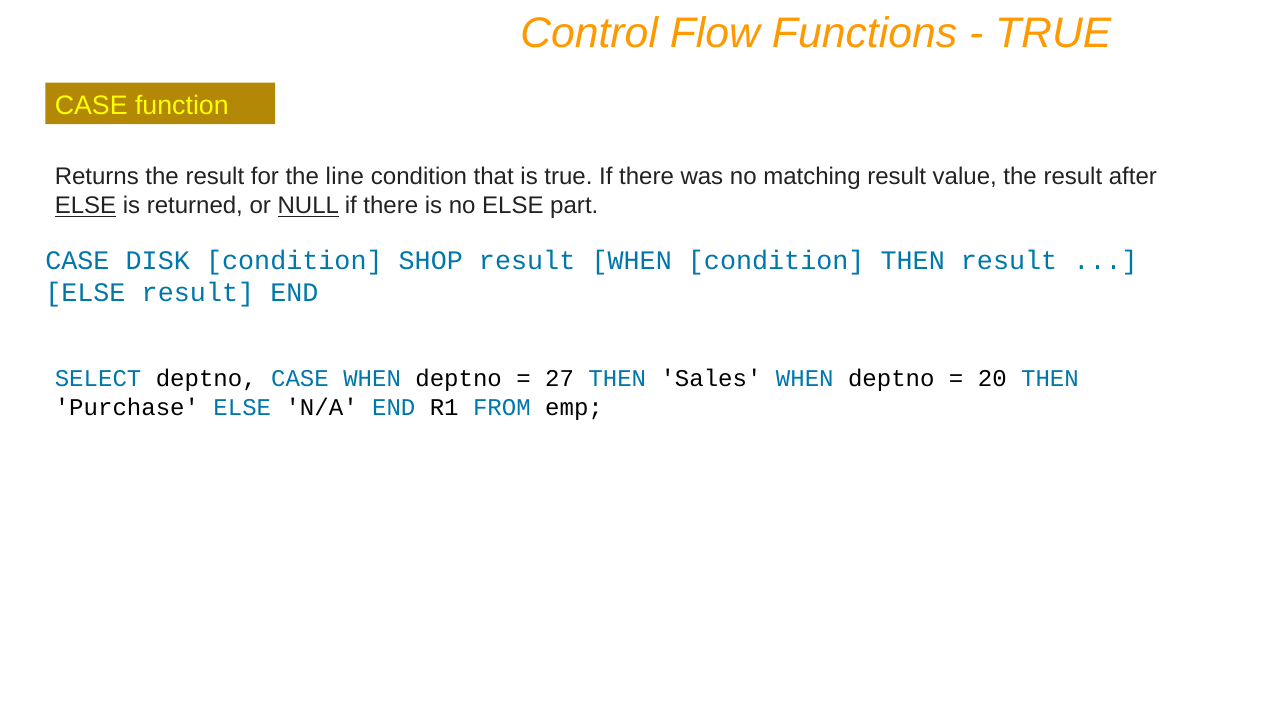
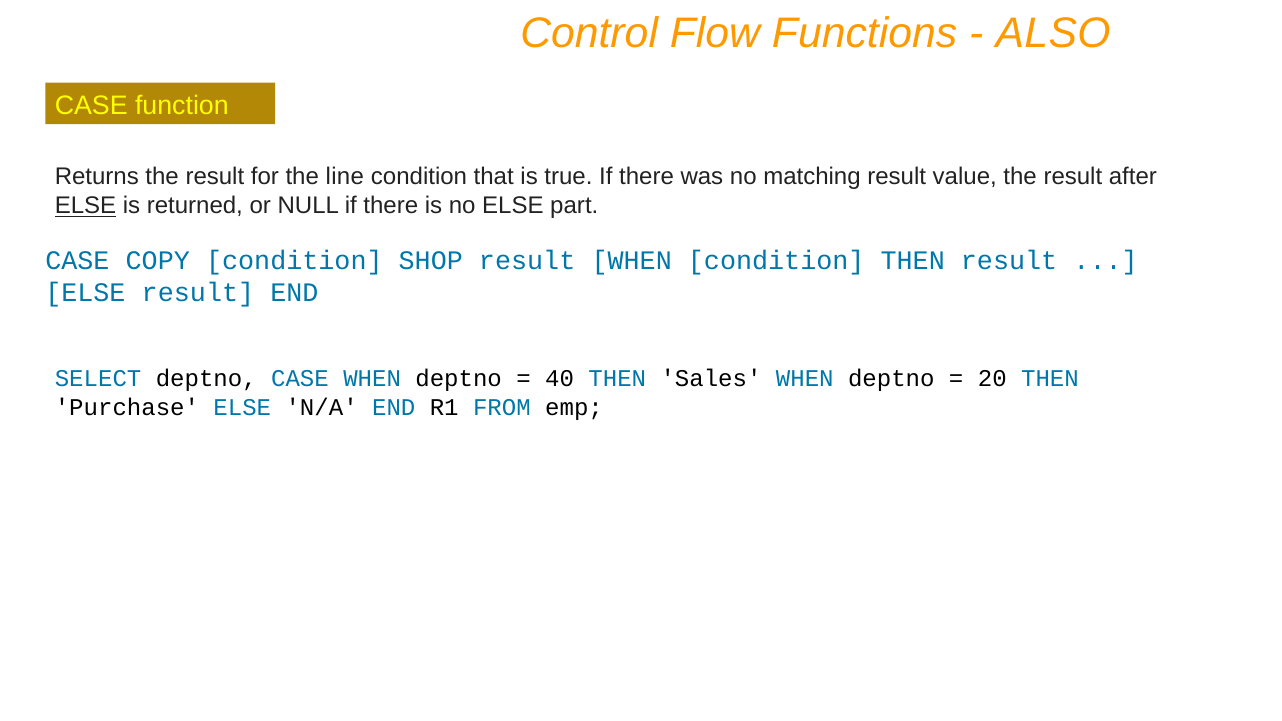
TRUE: TRUE -> ALSO (1053, 33)
NULL underline: present -> none (308, 206)
DISK: DISK -> COPY (158, 261)
27: 27 -> 40 (560, 378)
